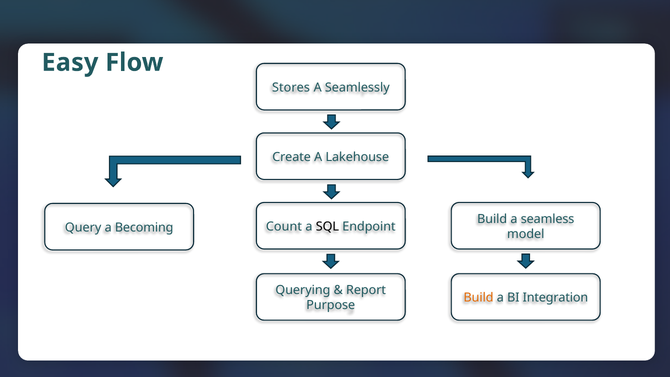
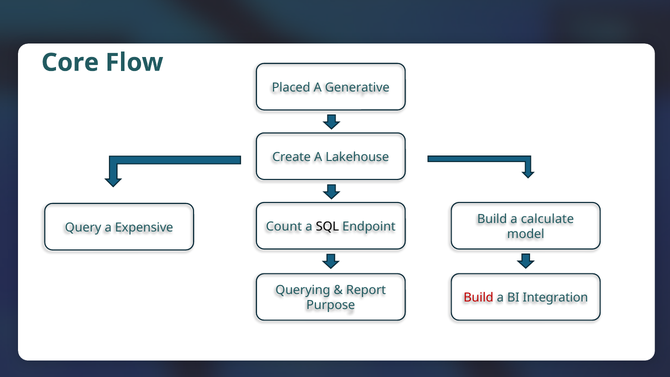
Easy: Easy -> Core (70, 63)
Stores: Stores -> Placed (291, 87)
Seamlessly: Seamlessly -> Generative (357, 87)
seamless: seamless -> calculate (547, 219)
Becoming: Becoming -> Expensive (144, 227)
Build colour: orange -> red (479, 298)
